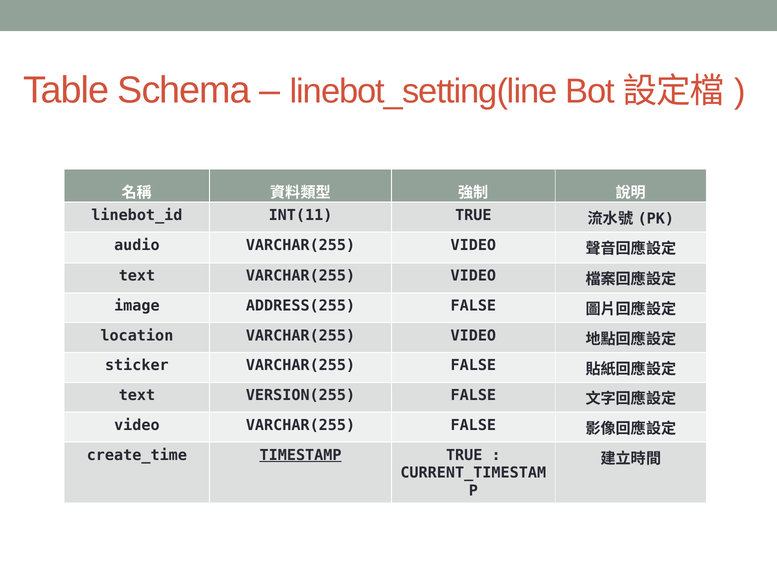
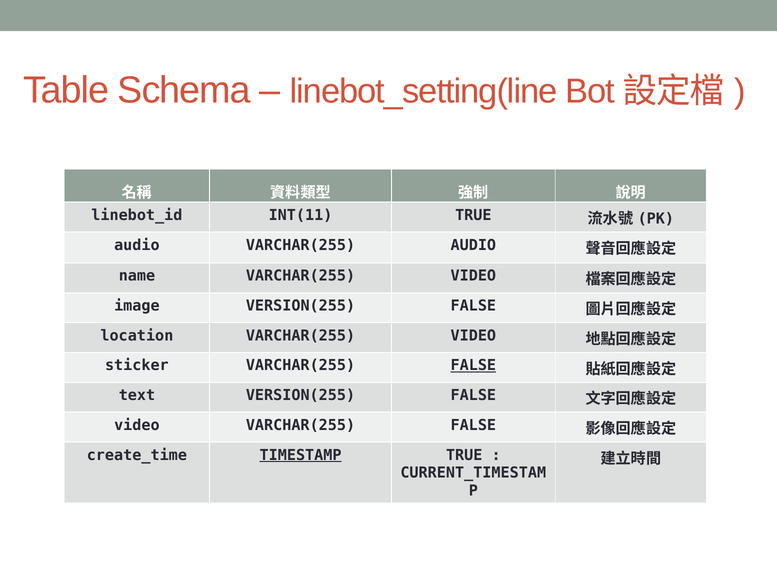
audio VARCHAR(255 VIDEO: VIDEO -> AUDIO (473, 245)
text: text -> name (137, 276)
image ADDRESS(255: ADDRESS(255 -> VERSION(255 (301, 306)
FALSE underline: none -> present (473, 365)
